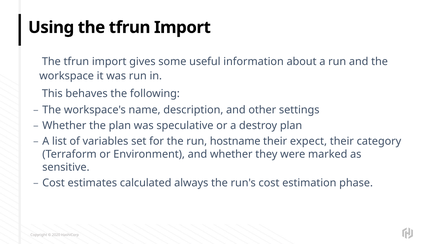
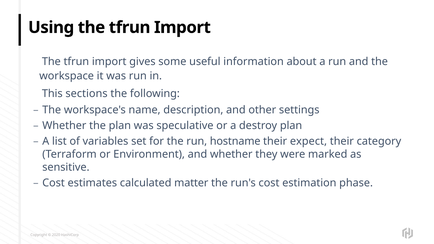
behaves: behaves -> sections (87, 94)
always: always -> matter (191, 183)
